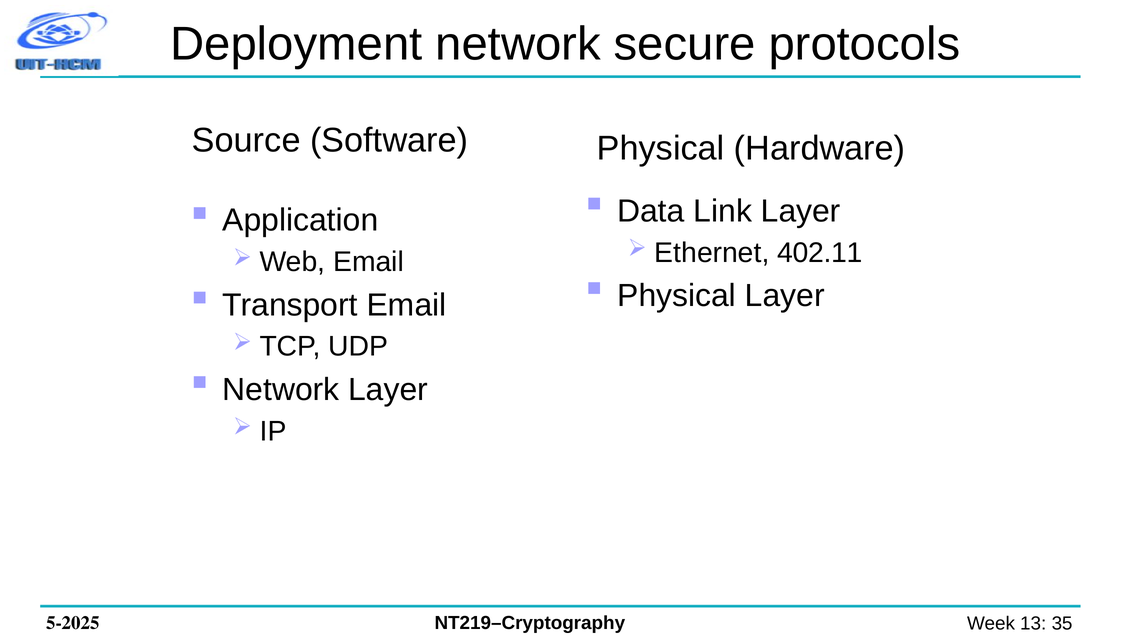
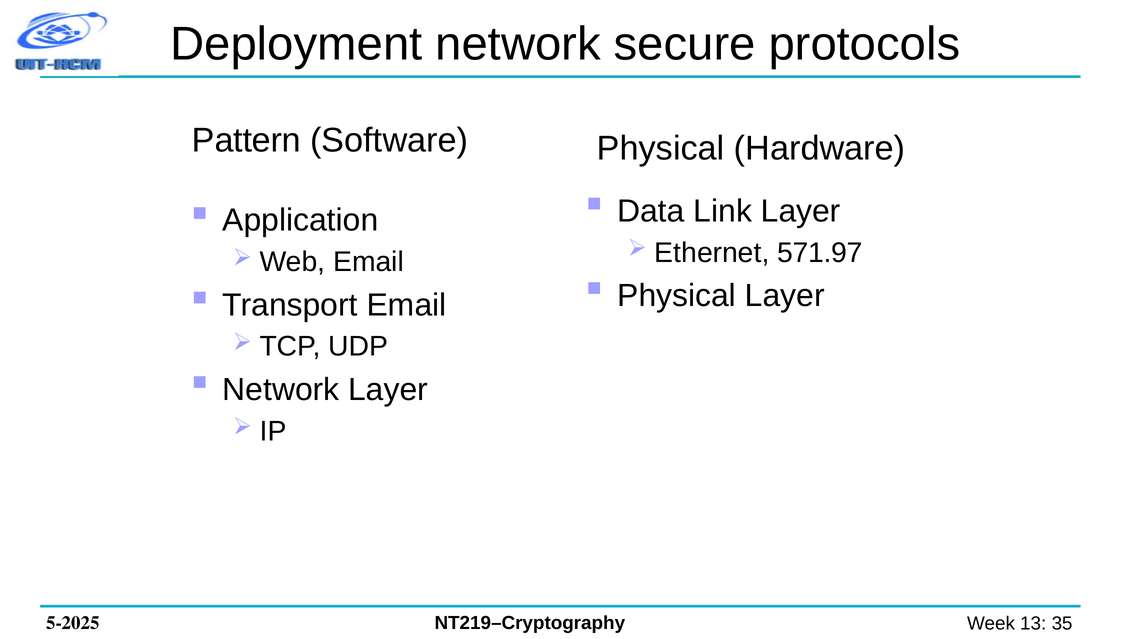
Source: Source -> Pattern (246, 140)
402.11: 402.11 -> 571.97 (820, 252)
